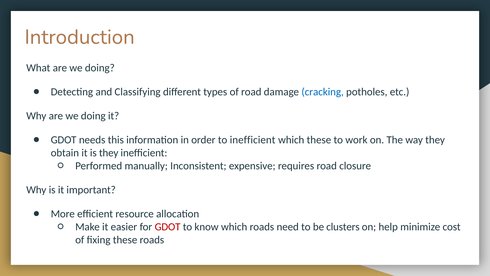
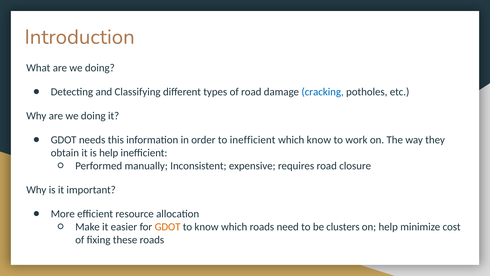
which these: these -> know (319, 140)
is they: they -> help (109, 153)
GDOT colour: red -> orange (168, 227)
